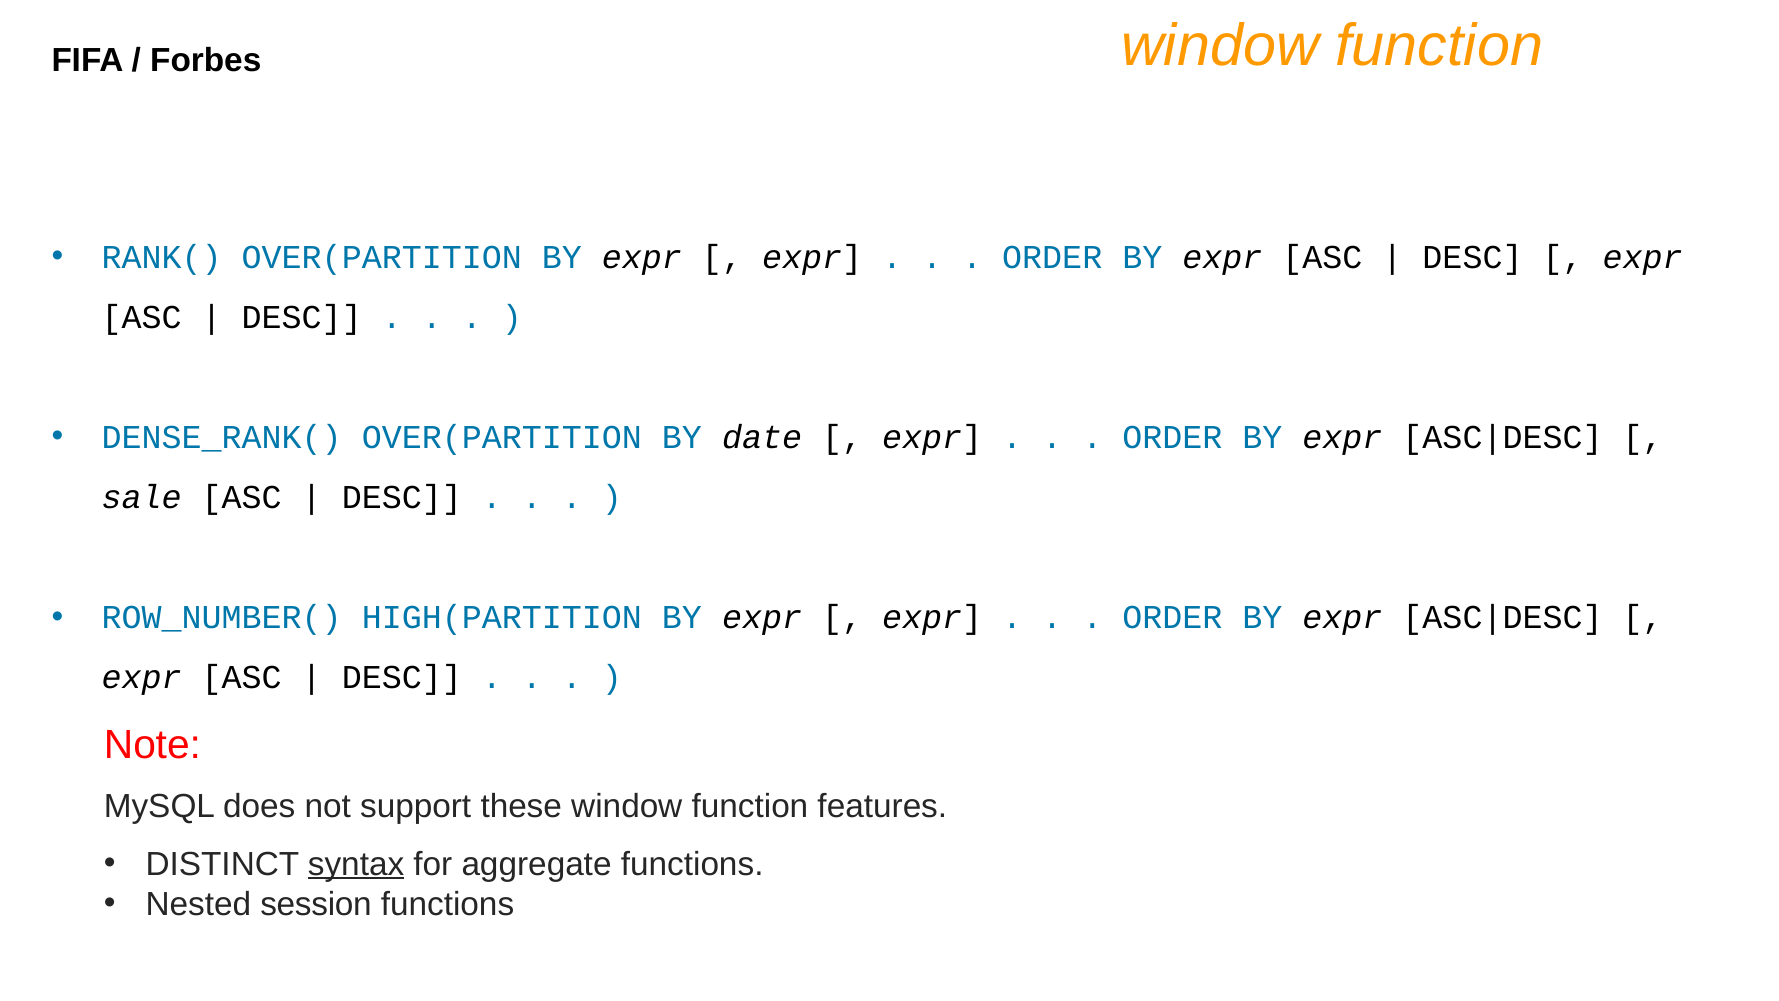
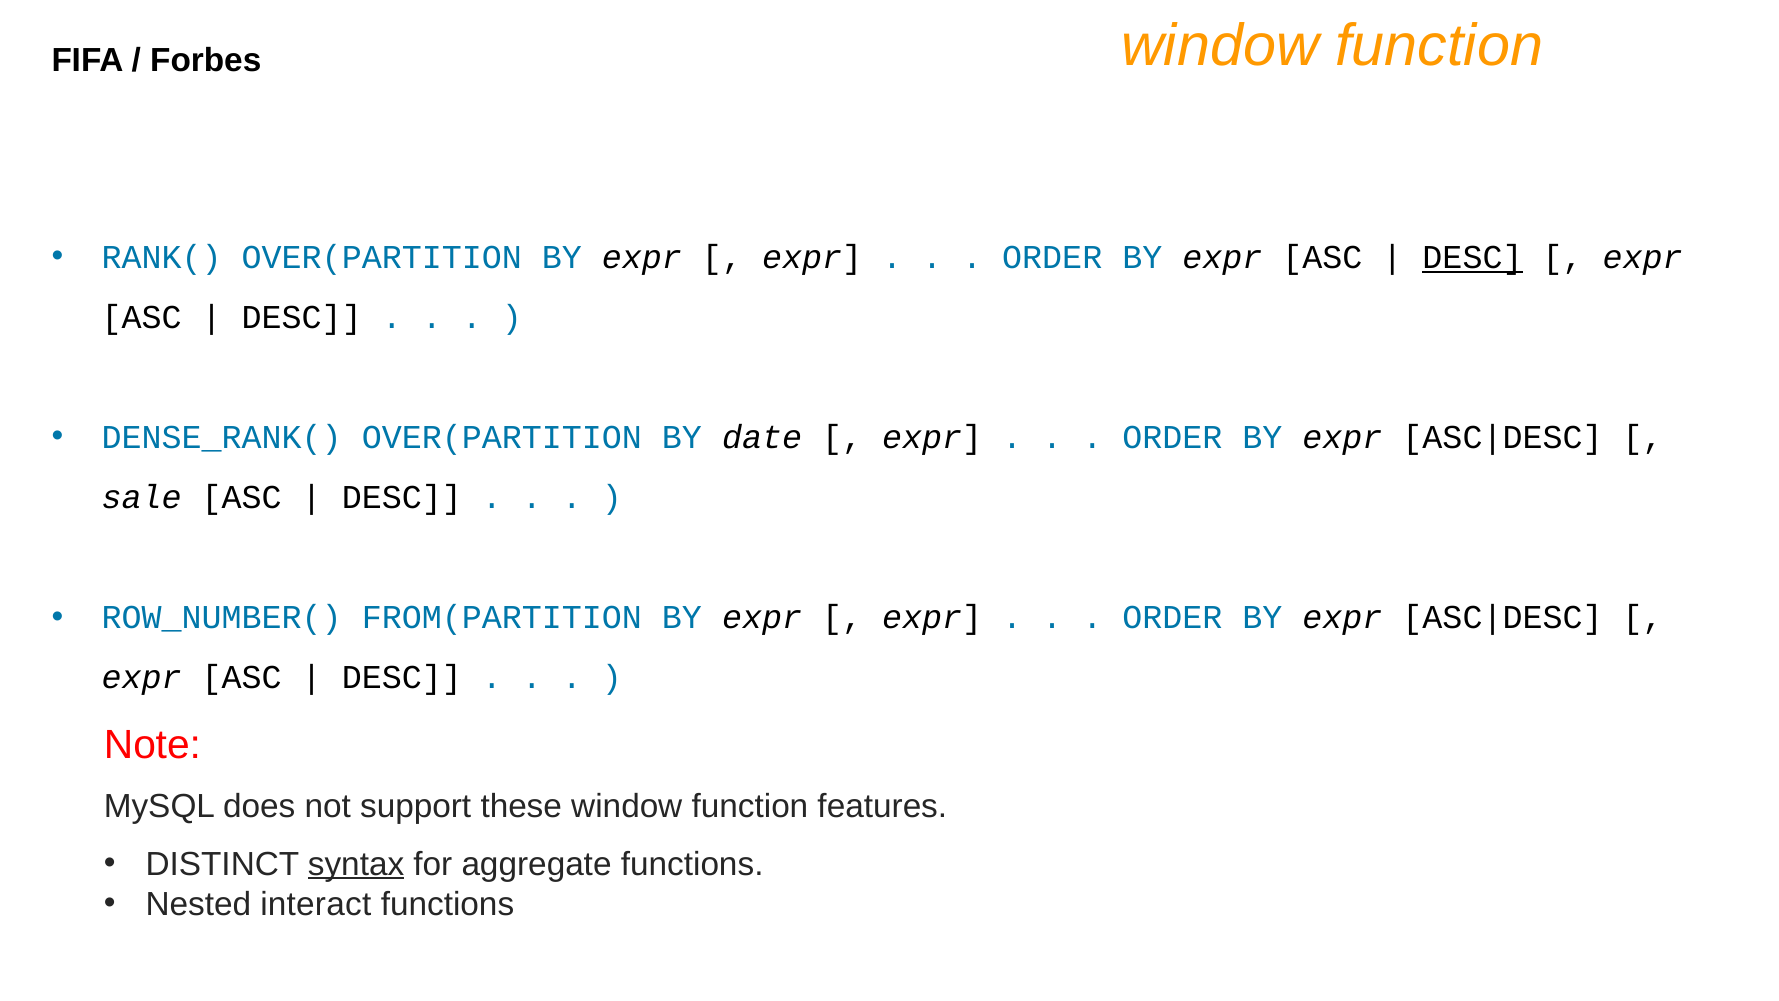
DESC underline: none -> present (1473, 257)
HIGH(PARTITION: HIGH(PARTITION -> FROM(PARTITION (502, 618)
session: session -> interact (316, 904)
